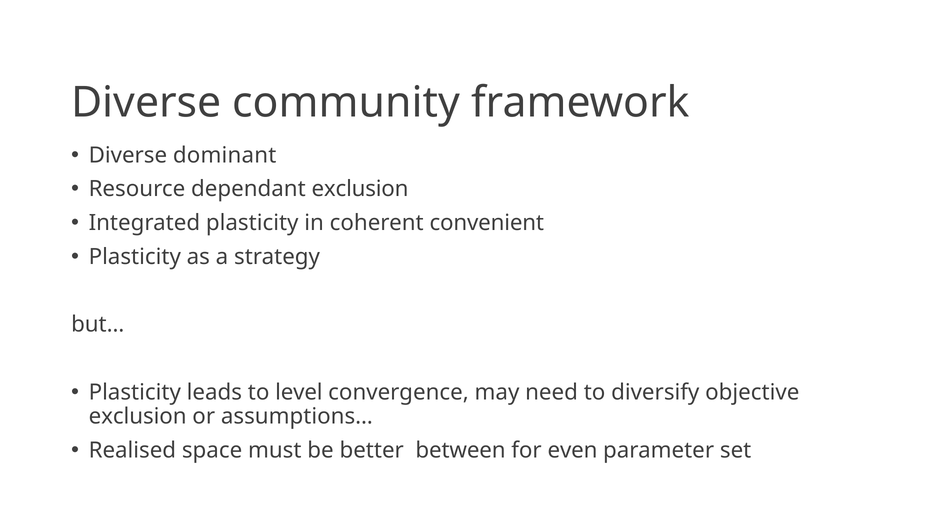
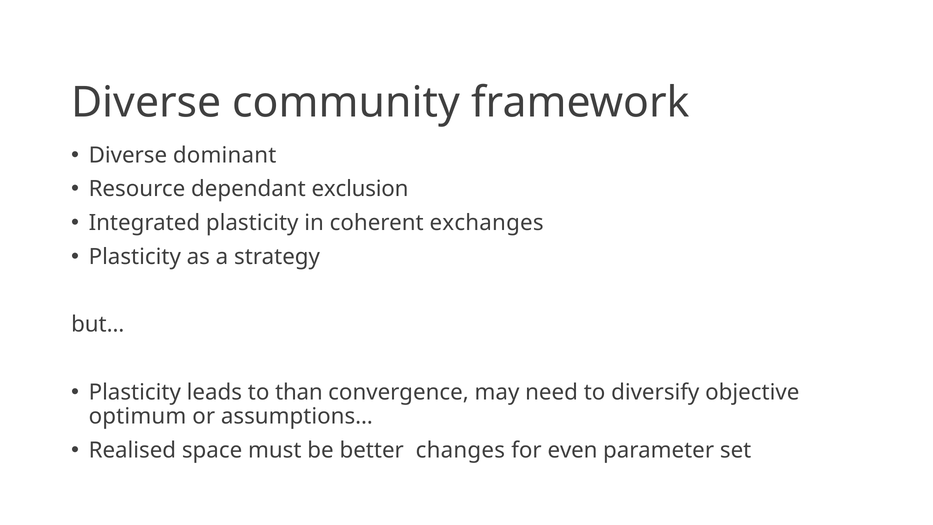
convenient: convenient -> exchanges (487, 223)
level: level -> than (299, 392)
exclusion: exclusion -> optimum (137, 416)
between: between -> changes (460, 450)
